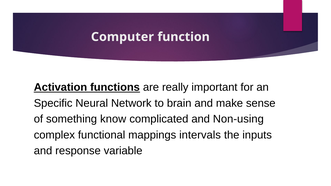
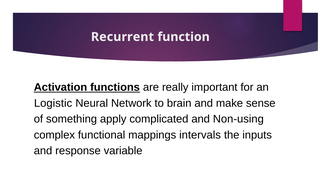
Computer: Computer -> Recurrent (122, 37)
Specific: Specific -> Logistic (53, 103)
know: know -> apply (113, 119)
